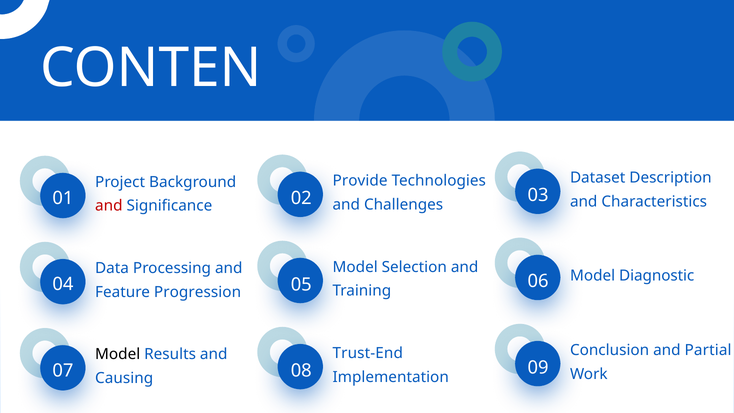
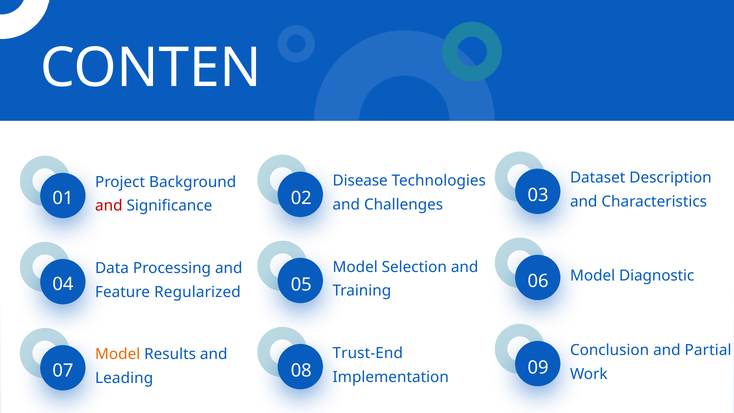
Provide: Provide -> Disease (360, 181)
Progression: Progression -> Regularized (197, 292)
Model colour: black -> orange (118, 354)
Causing: Causing -> Leading (124, 378)
